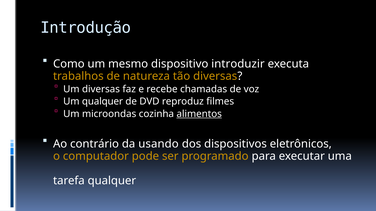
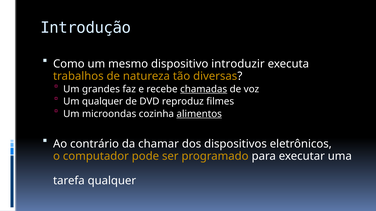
Um diversas: diversas -> grandes (101, 89)
chamadas underline: none -> present (204, 89)
usando: usando -> chamar (159, 144)
